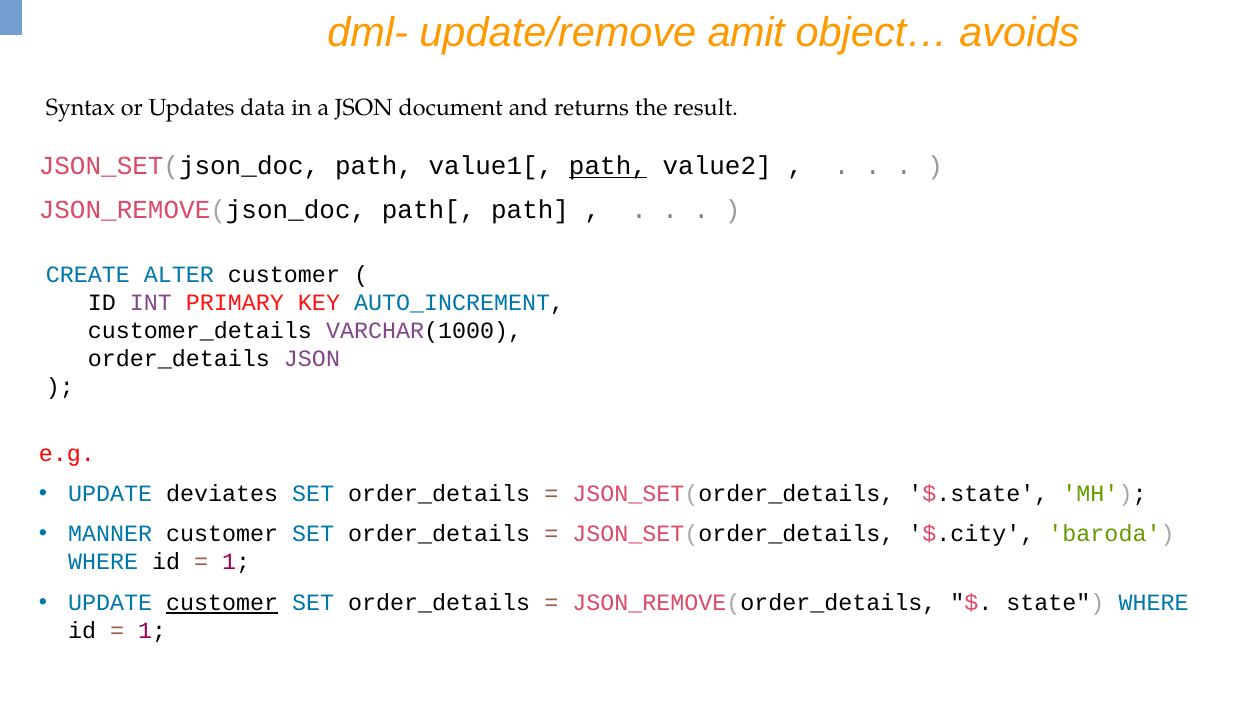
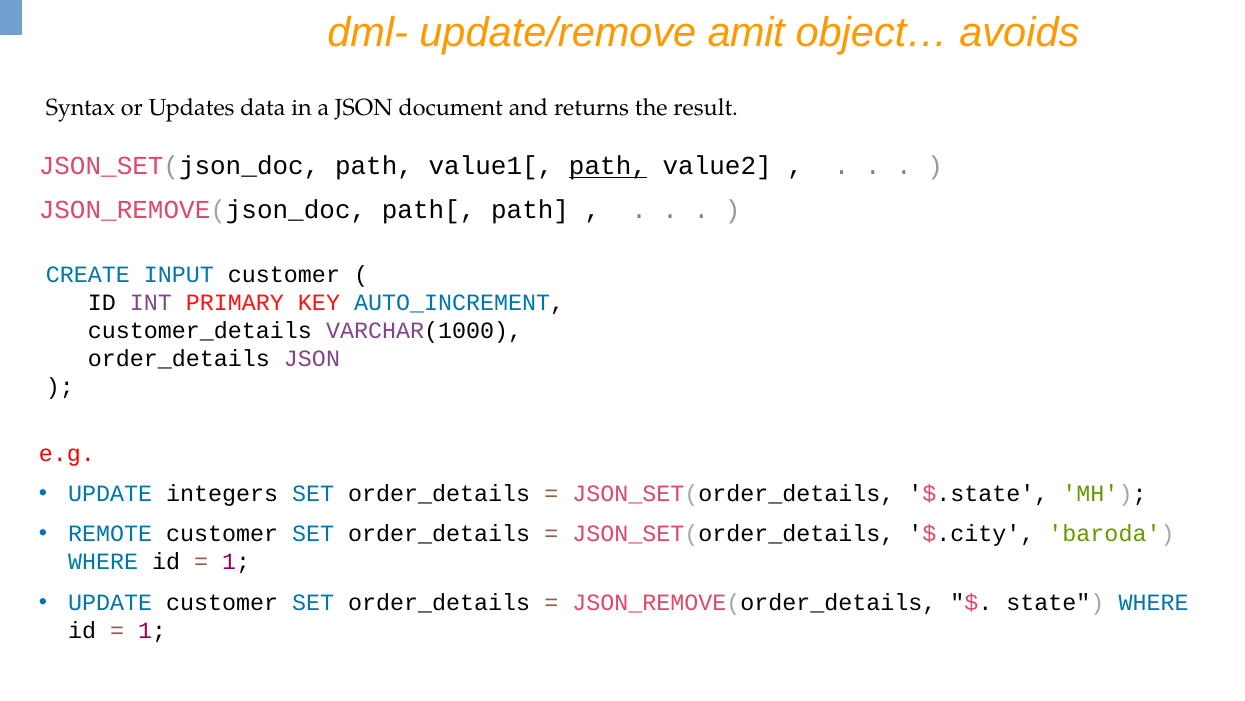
ALTER: ALTER -> INPUT (179, 275)
deviates: deviates -> integers (222, 493)
MANNER: MANNER -> REMOTE (110, 534)
customer underline: present -> none (222, 602)
